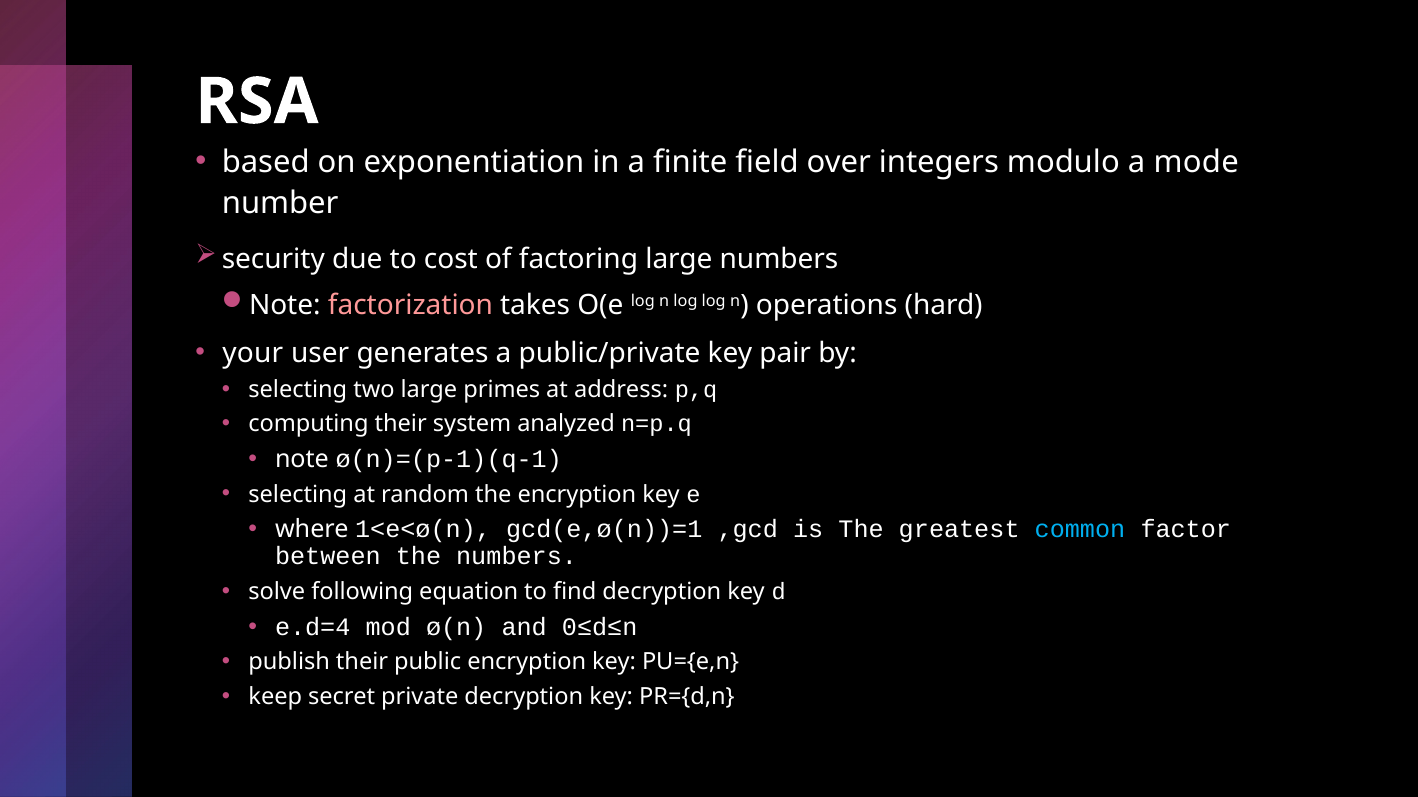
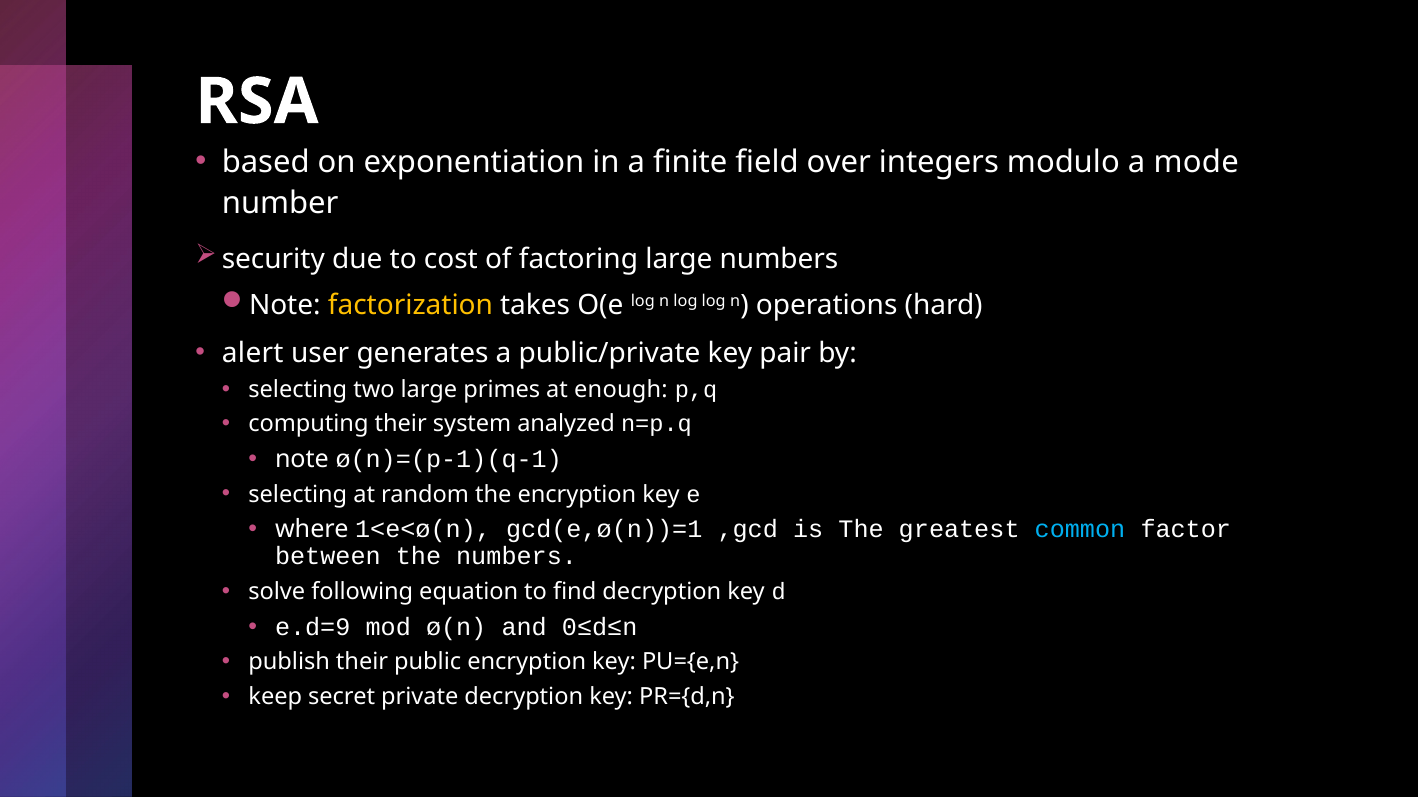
factorization colour: pink -> yellow (410, 306)
your: your -> alert (253, 353)
address: address -> enough (621, 390)
e.d=4: e.d=4 -> e.d=9 (313, 627)
